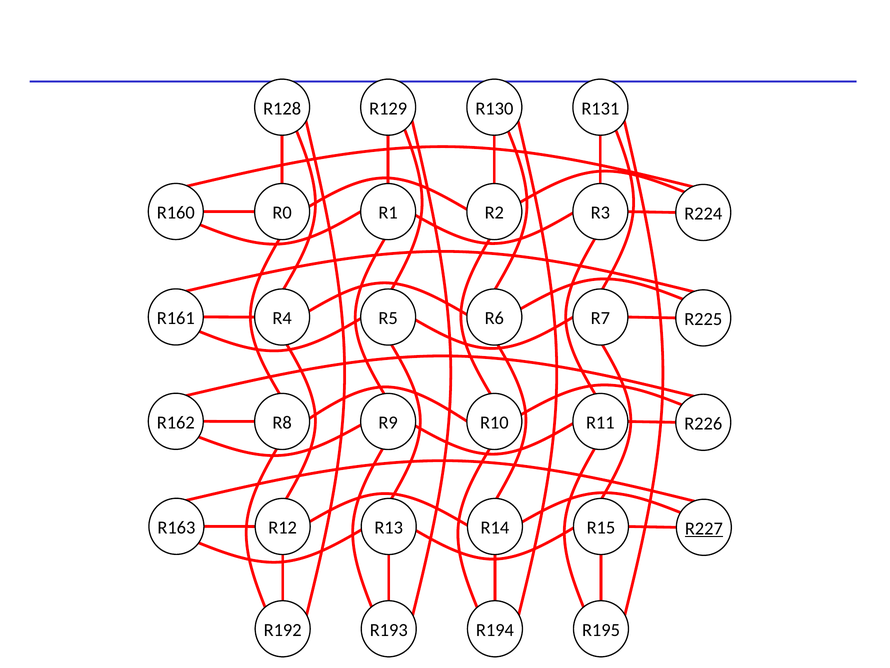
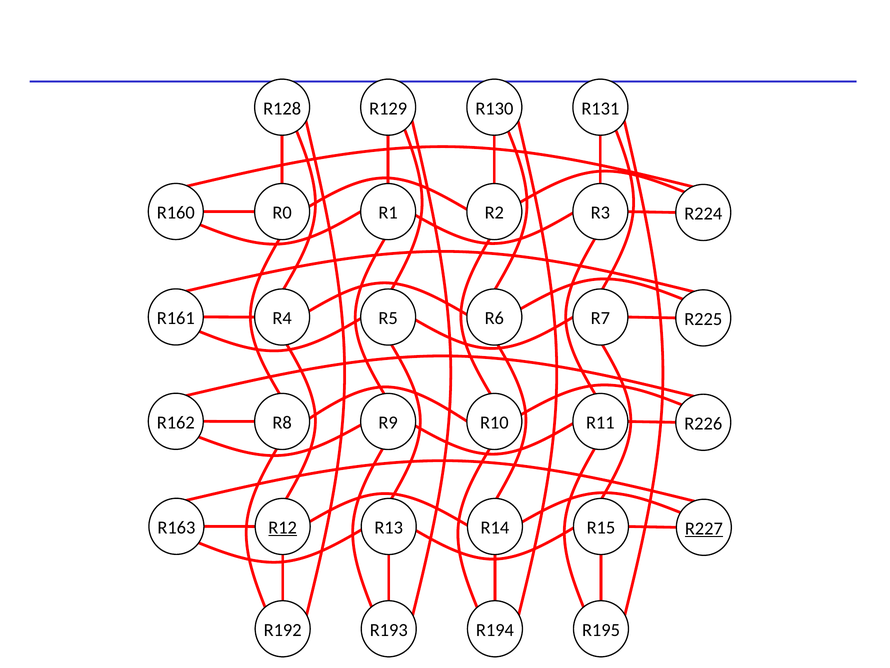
R12 underline: none -> present (283, 527)
